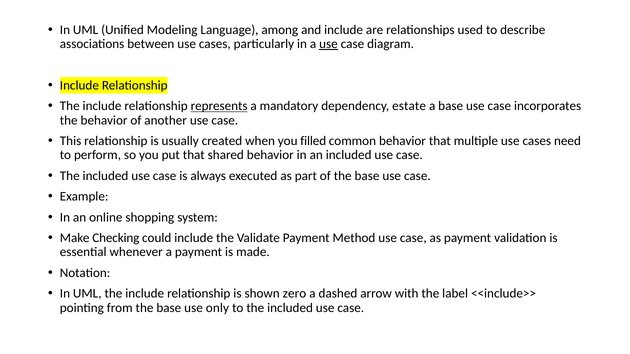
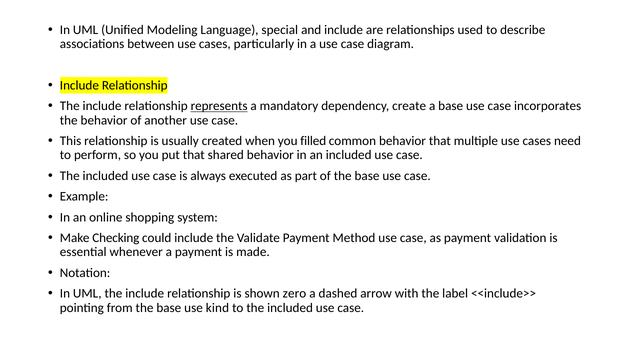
among: among -> special (280, 30)
use underline: present -> none (328, 44)
estate: estate -> create (409, 106)
only: only -> kind (217, 308)
